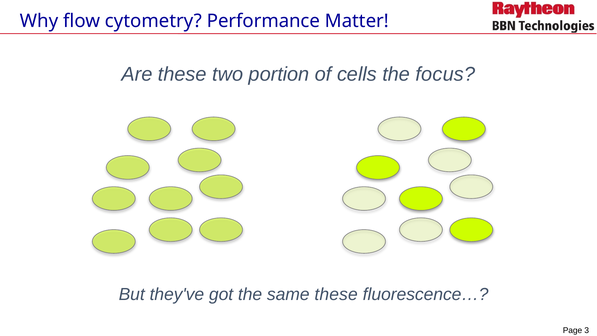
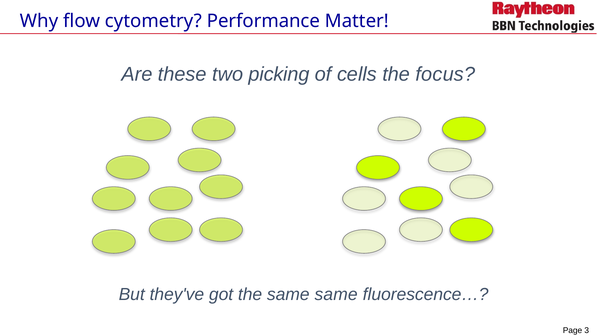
portion: portion -> picking (279, 74)
same these: these -> same (336, 294)
